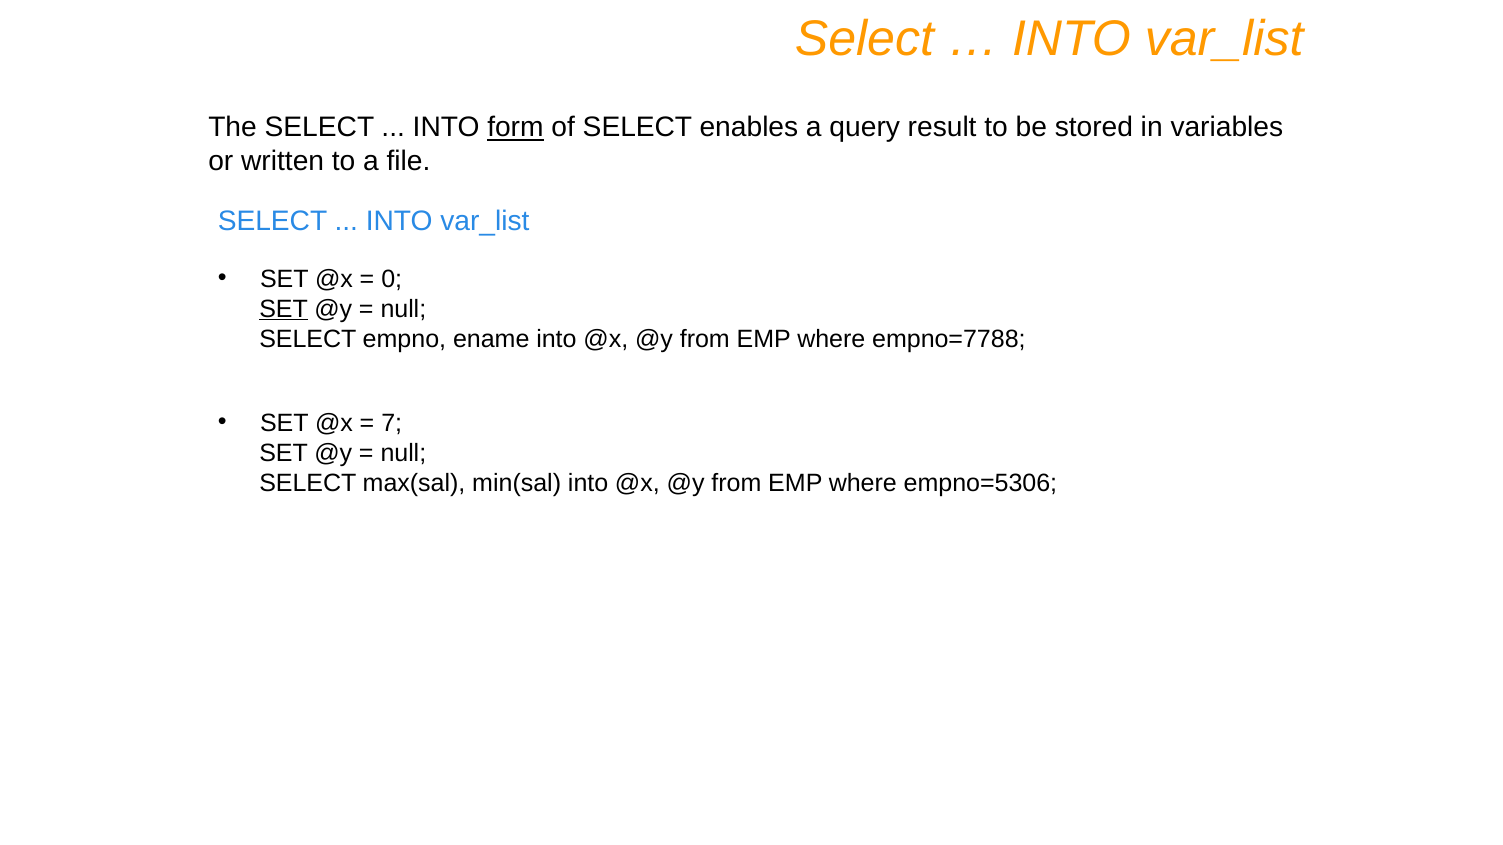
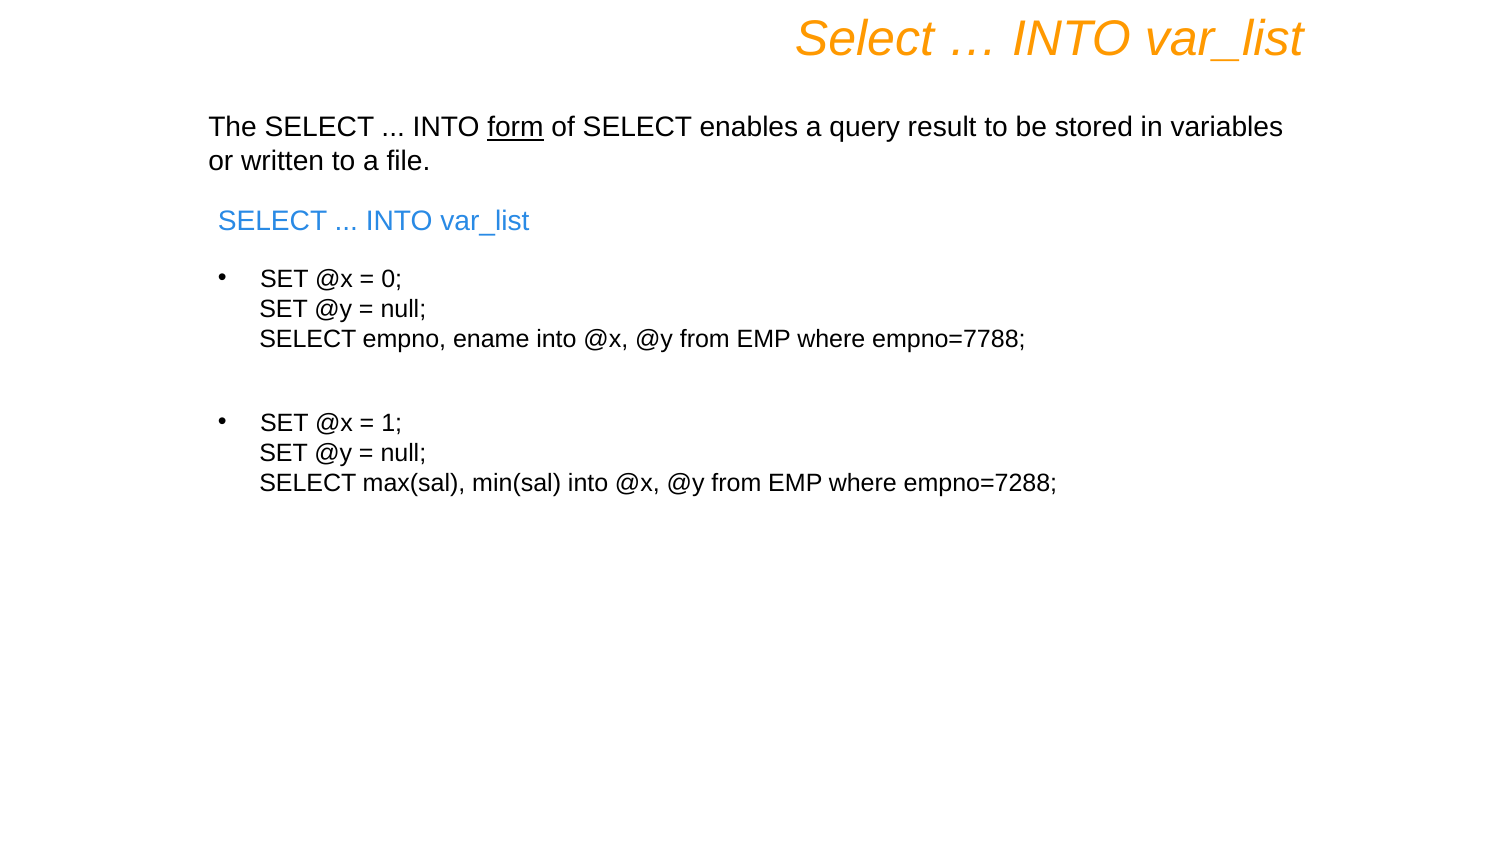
SET underline: present -> none (284, 309)
7: 7 -> 1 (392, 423)
empno=5306: empno=5306 -> empno=7288 (980, 483)
